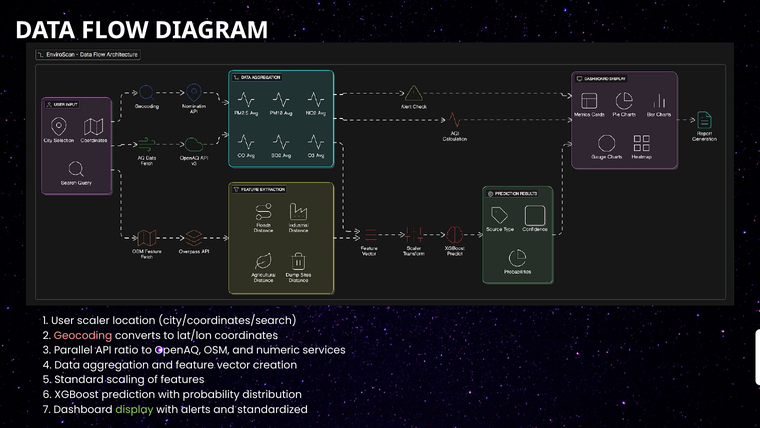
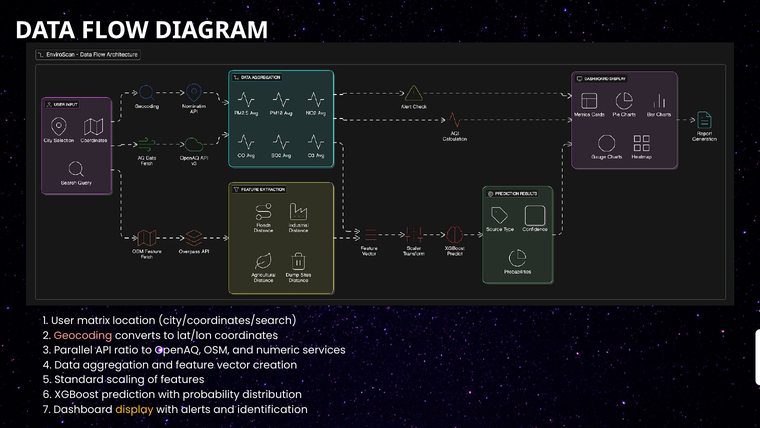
scaler: scaler -> matrix (93, 320)
display colour: light green -> yellow (134, 409)
standardized: standardized -> identification (273, 409)
